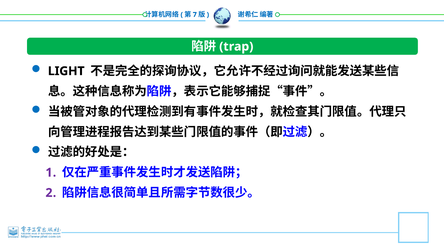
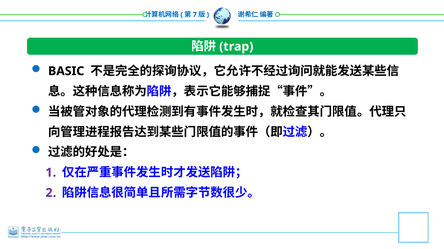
LIGHT: LIGHT -> BASIC (66, 71)
